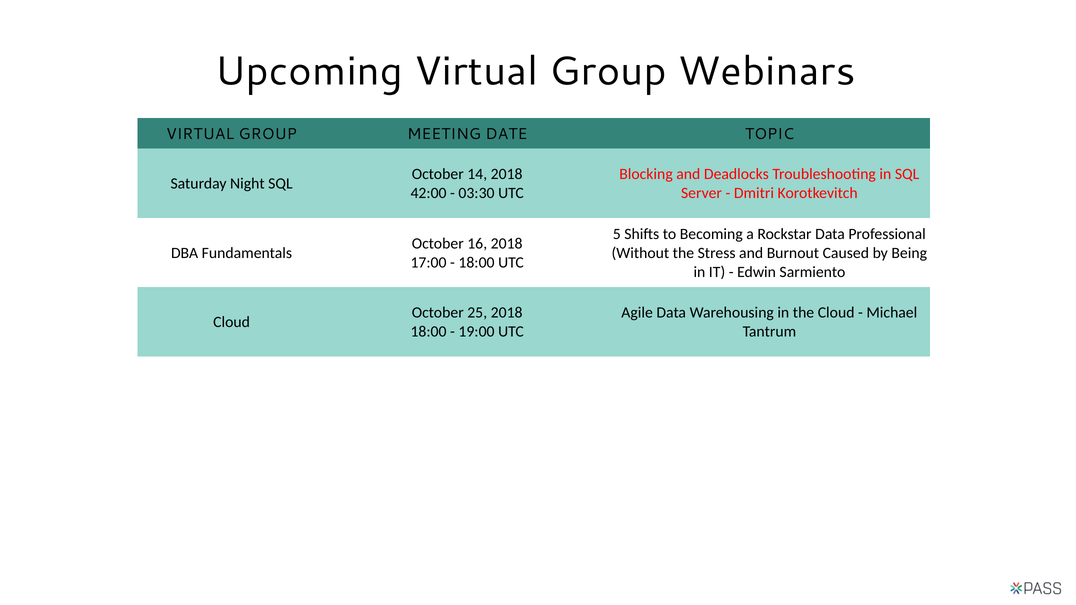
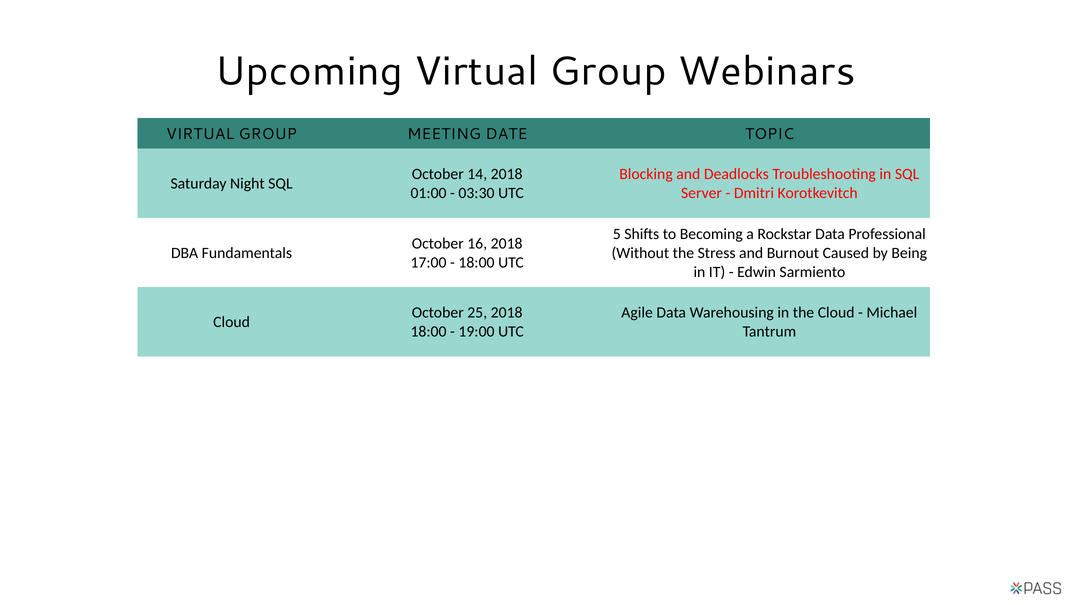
42:00: 42:00 -> 01:00 (429, 193)
